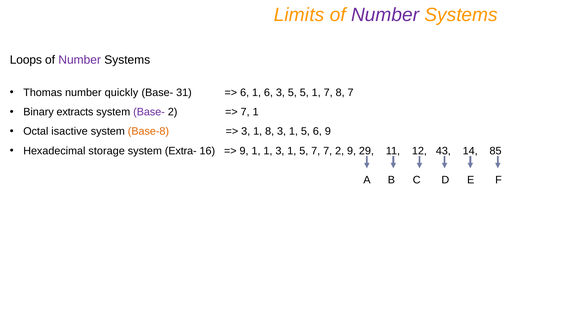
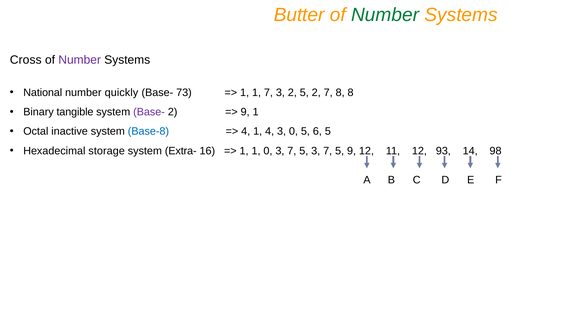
Limits: Limits -> Butter (299, 15)
Number colour: purple -> green (385, 15)
Loops: Loops -> Cross (26, 60)
Thomas: Thomas -> National (43, 93)
31: 31 -> 73 (184, 93)
6: 6 -> 1 (245, 93)
1 6: 6 -> 7 (268, 93)
3 5: 5 -> 2 (292, 93)
5 1: 1 -> 2 (316, 93)
8 7: 7 -> 8 (351, 93)
extracts: extracts -> tangible (75, 112)
7: 7 -> 9 (245, 112)
isactive: isactive -> inactive (70, 131)
Base-8 colour: orange -> blue (148, 131)
3: 3 -> 4 (246, 131)
1 8: 8 -> 4 (270, 131)
1: 1 -> 0 (293, 131)
6 9: 9 -> 5 (328, 131)
9: 9 -> 1 (244, 151)
1 1: 1 -> 0 (268, 151)
1: 1 -> 7 (292, 151)
5 7: 7 -> 3 (316, 151)
2: 2 -> 5 (340, 151)
9 29: 29 -> 12 (366, 151)
43: 43 -> 93 (443, 151)
85: 85 -> 98 (496, 151)
